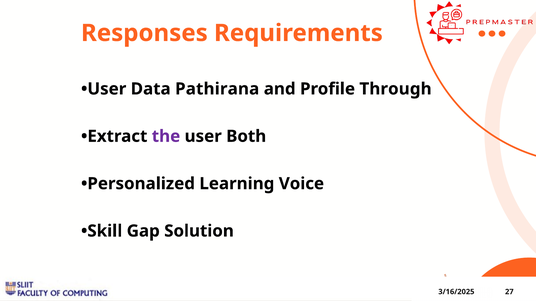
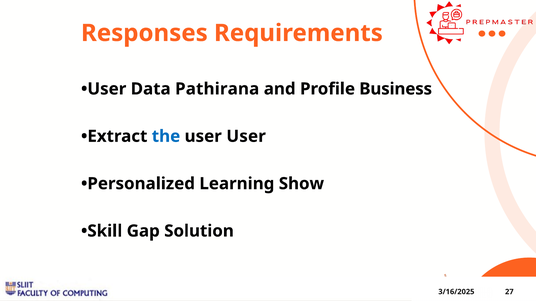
Through: Through -> Business (396, 89)
the colour: purple -> blue (166, 136)
user Both: Both -> User (246, 136)
Voice: Voice -> Show (301, 184)
